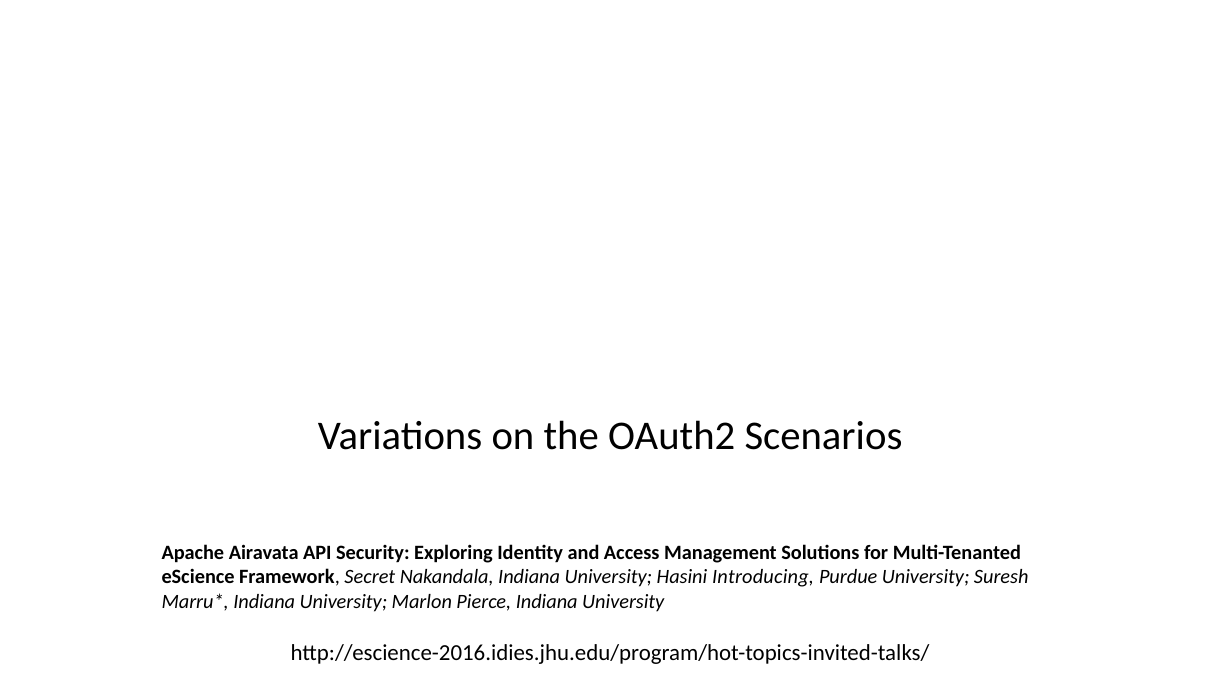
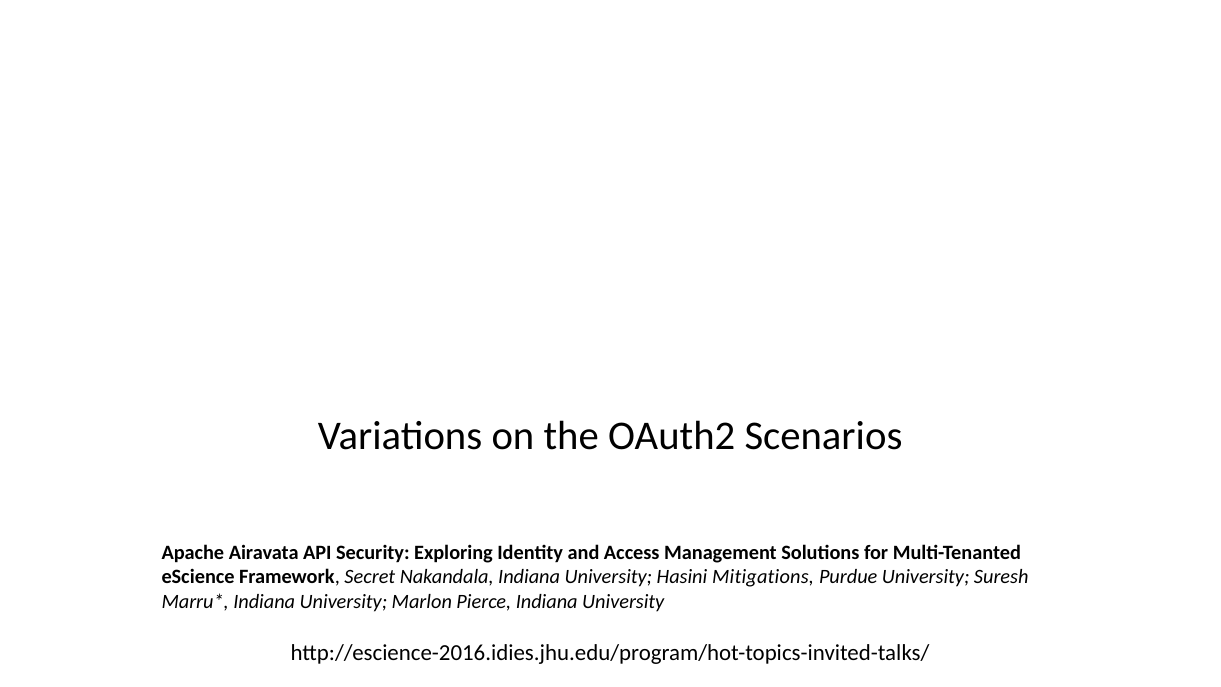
Introducing: Introducing -> Mitigations (763, 577)
